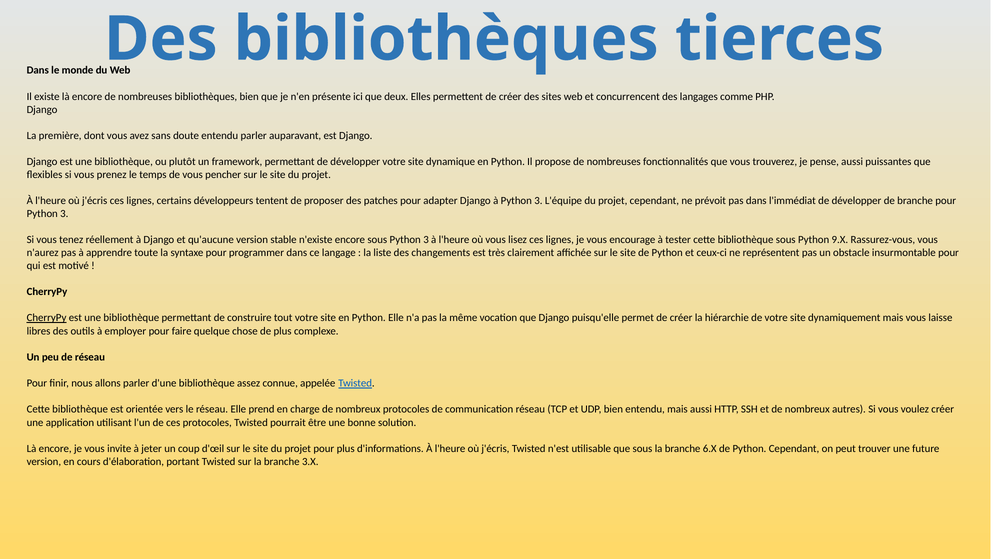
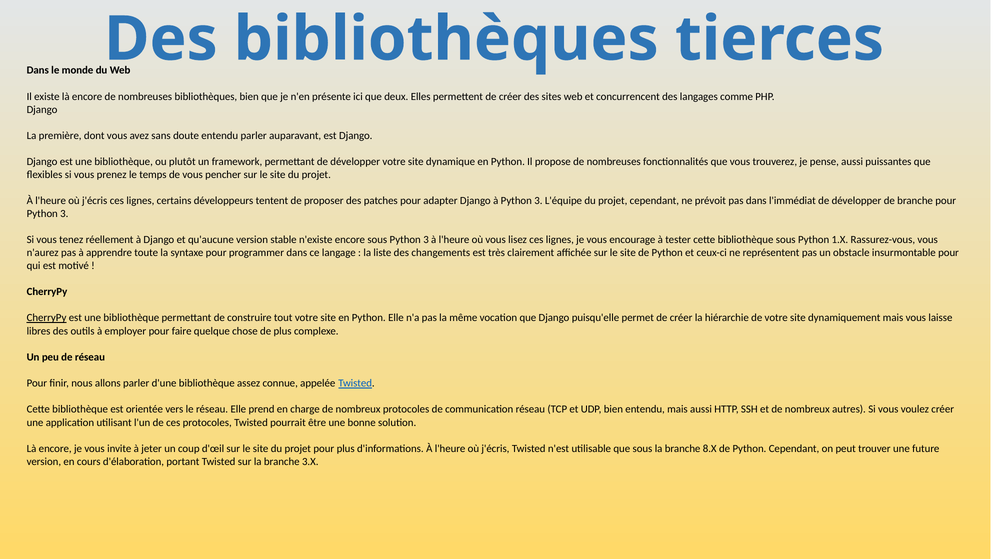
9.X: 9.X -> 1.X (840, 240)
6.X: 6.X -> 8.X (710, 448)
